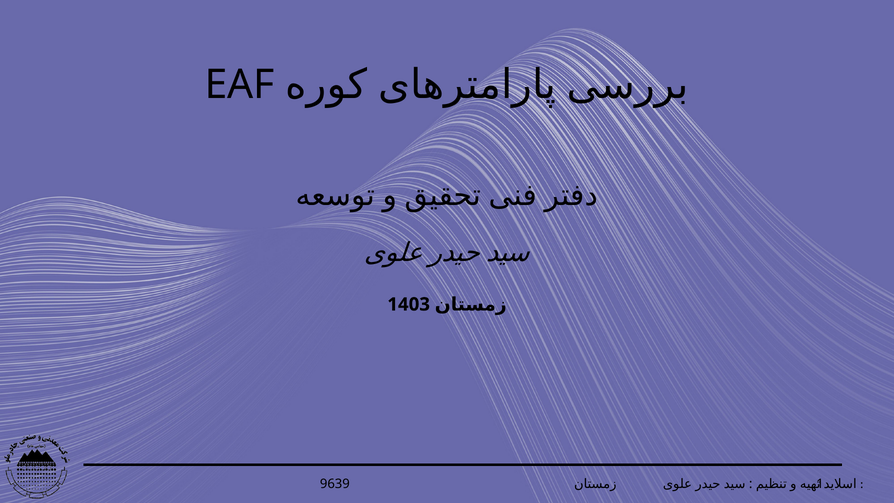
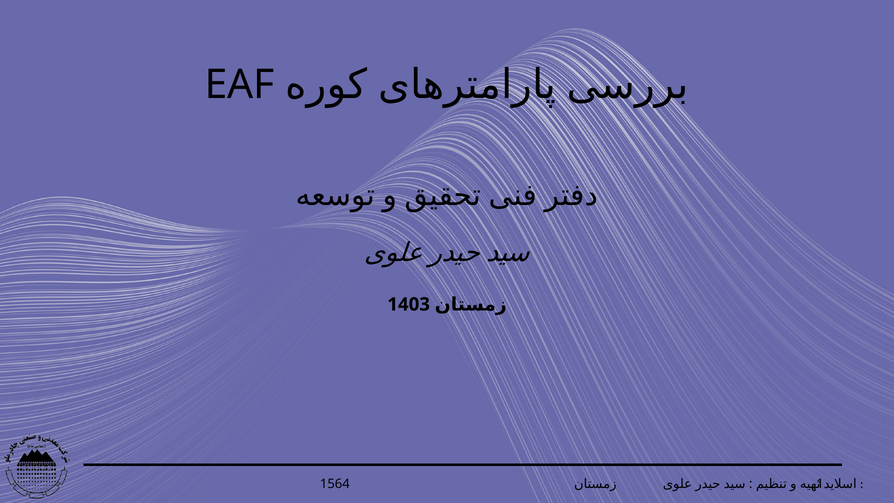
9639: 9639 -> 1564 (335, 484)
